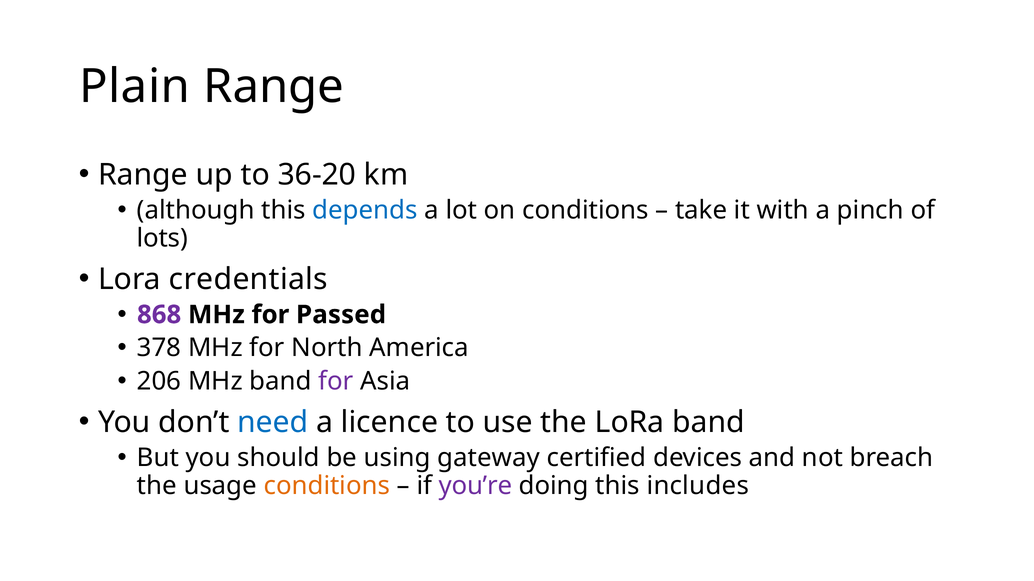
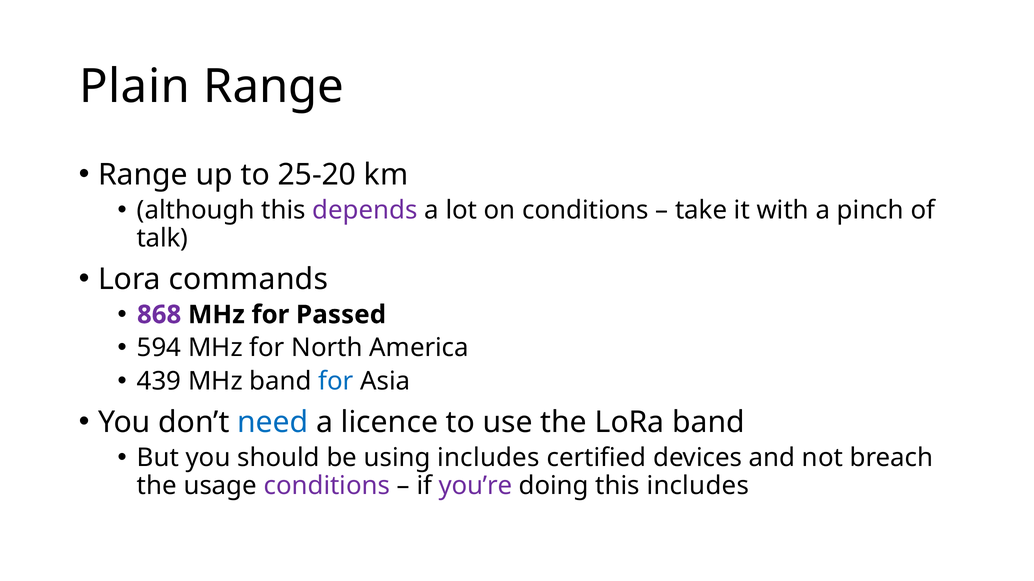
36-20: 36-20 -> 25-20 (317, 175)
depends colour: blue -> purple (365, 210)
lots: lots -> talk (162, 238)
credentials: credentials -> commands (248, 279)
378: 378 -> 594 (159, 348)
206: 206 -> 439 (159, 382)
for colour: purple -> blue (336, 382)
using gateway: gateway -> includes (488, 458)
conditions colour: orange -> purple (327, 486)
